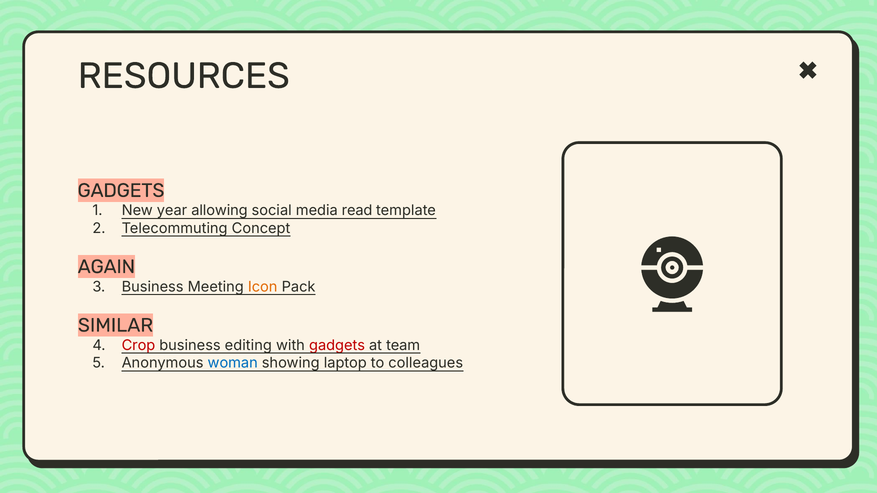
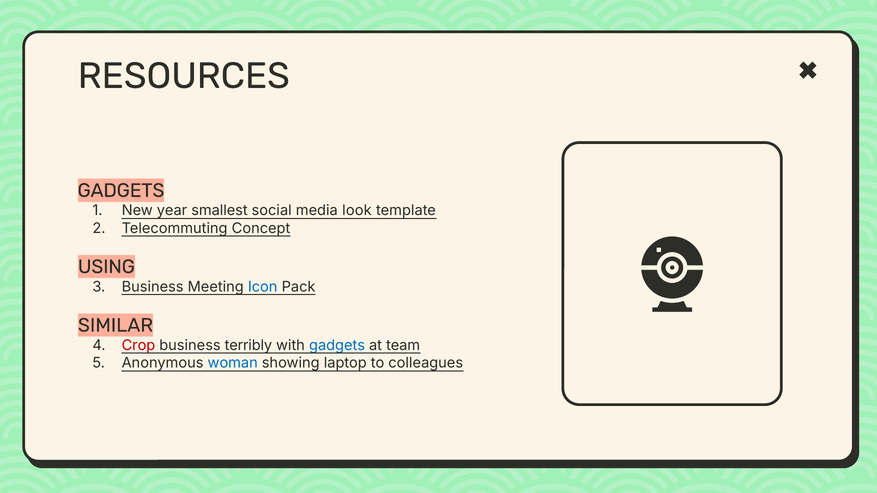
allowing: allowing -> smallest (219, 211)
read: read -> look (357, 211)
AGAIN: AGAIN -> USING (106, 267)
Icon colour: orange -> blue (263, 287)
editing: editing -> terribly (248, 346)
gadgets colour: red -> blue (337, 346)
